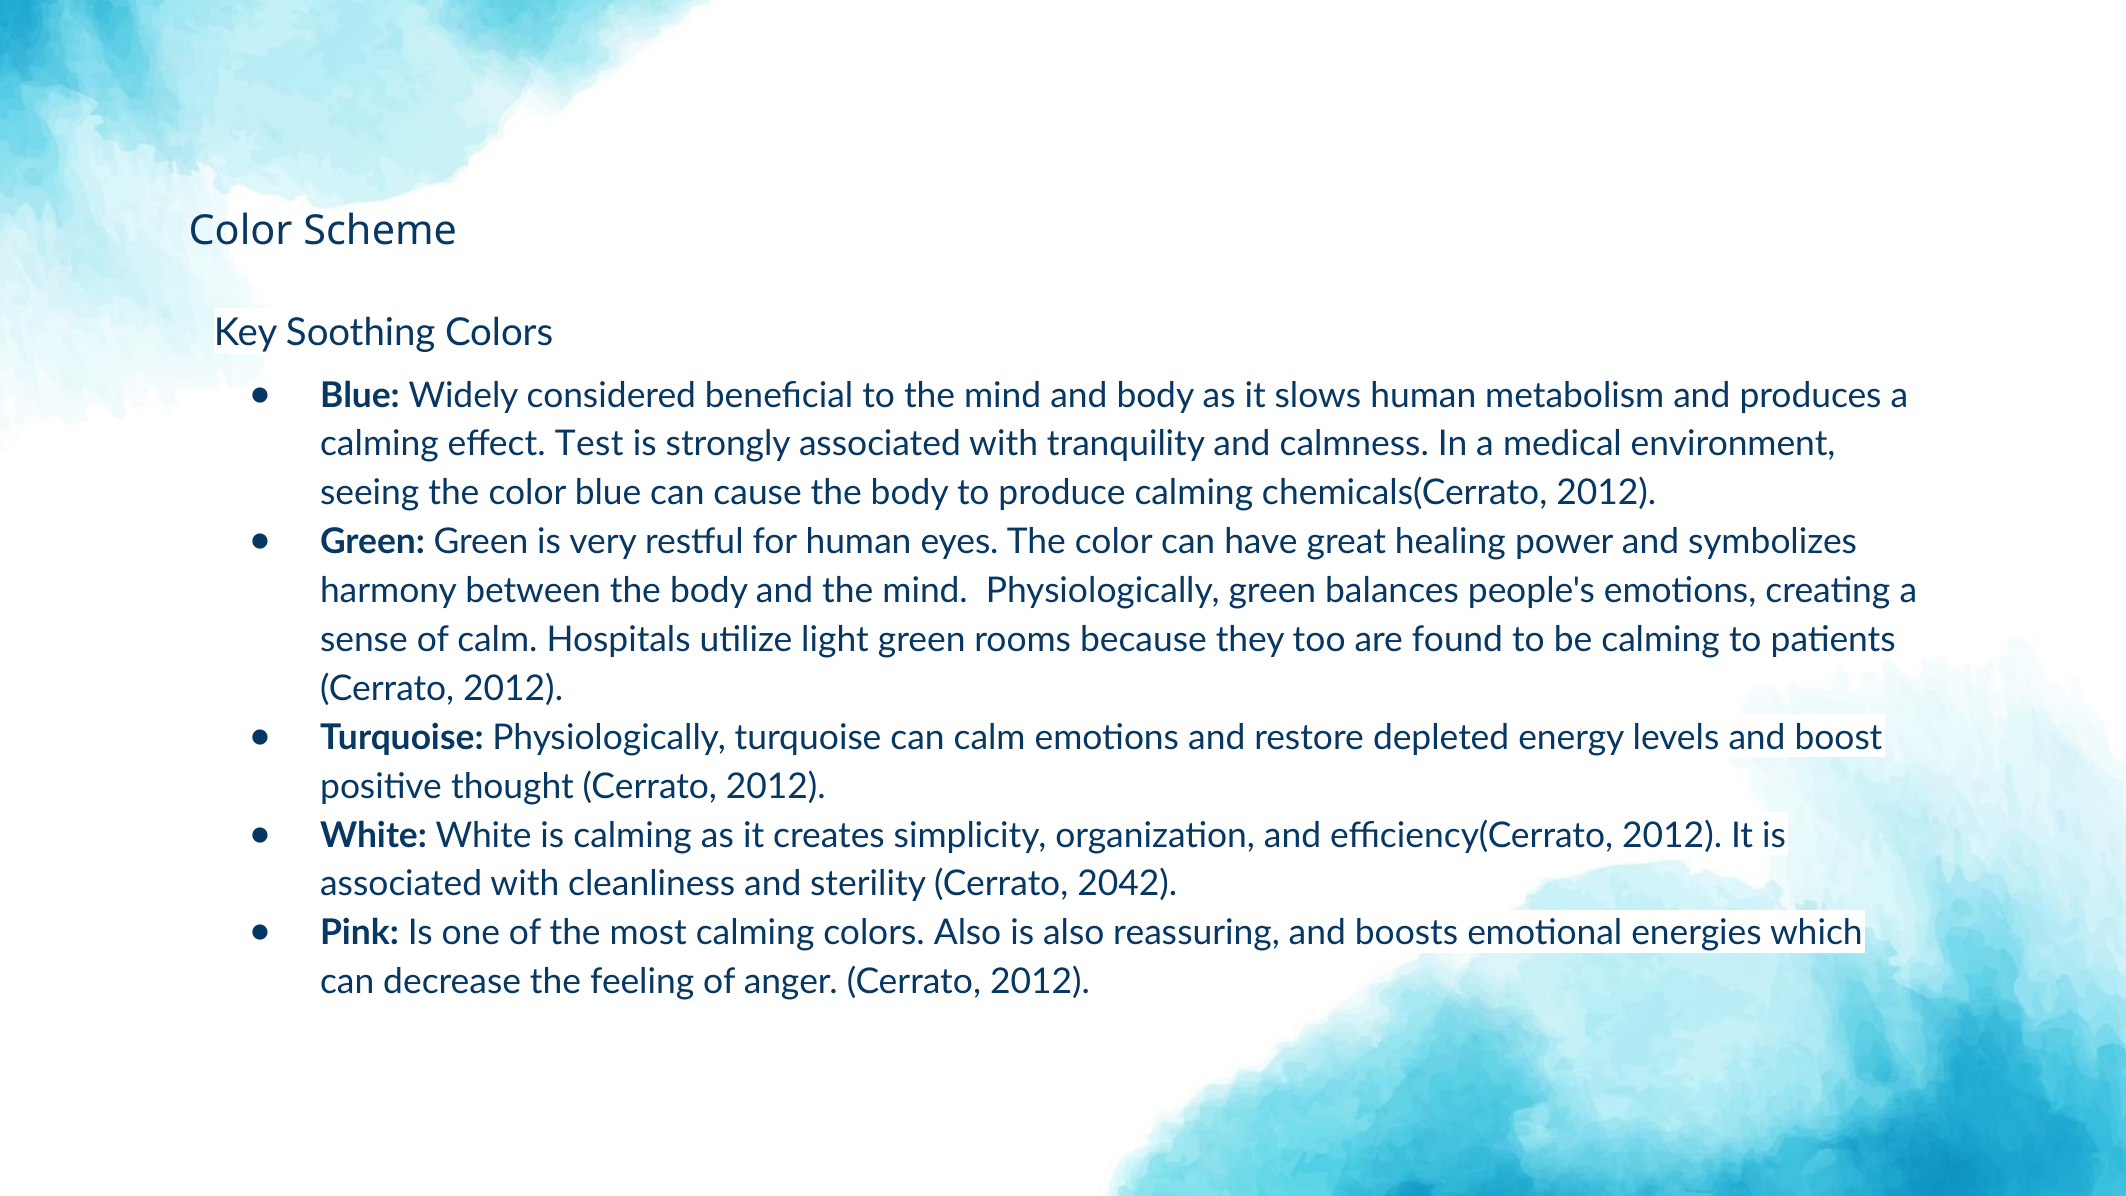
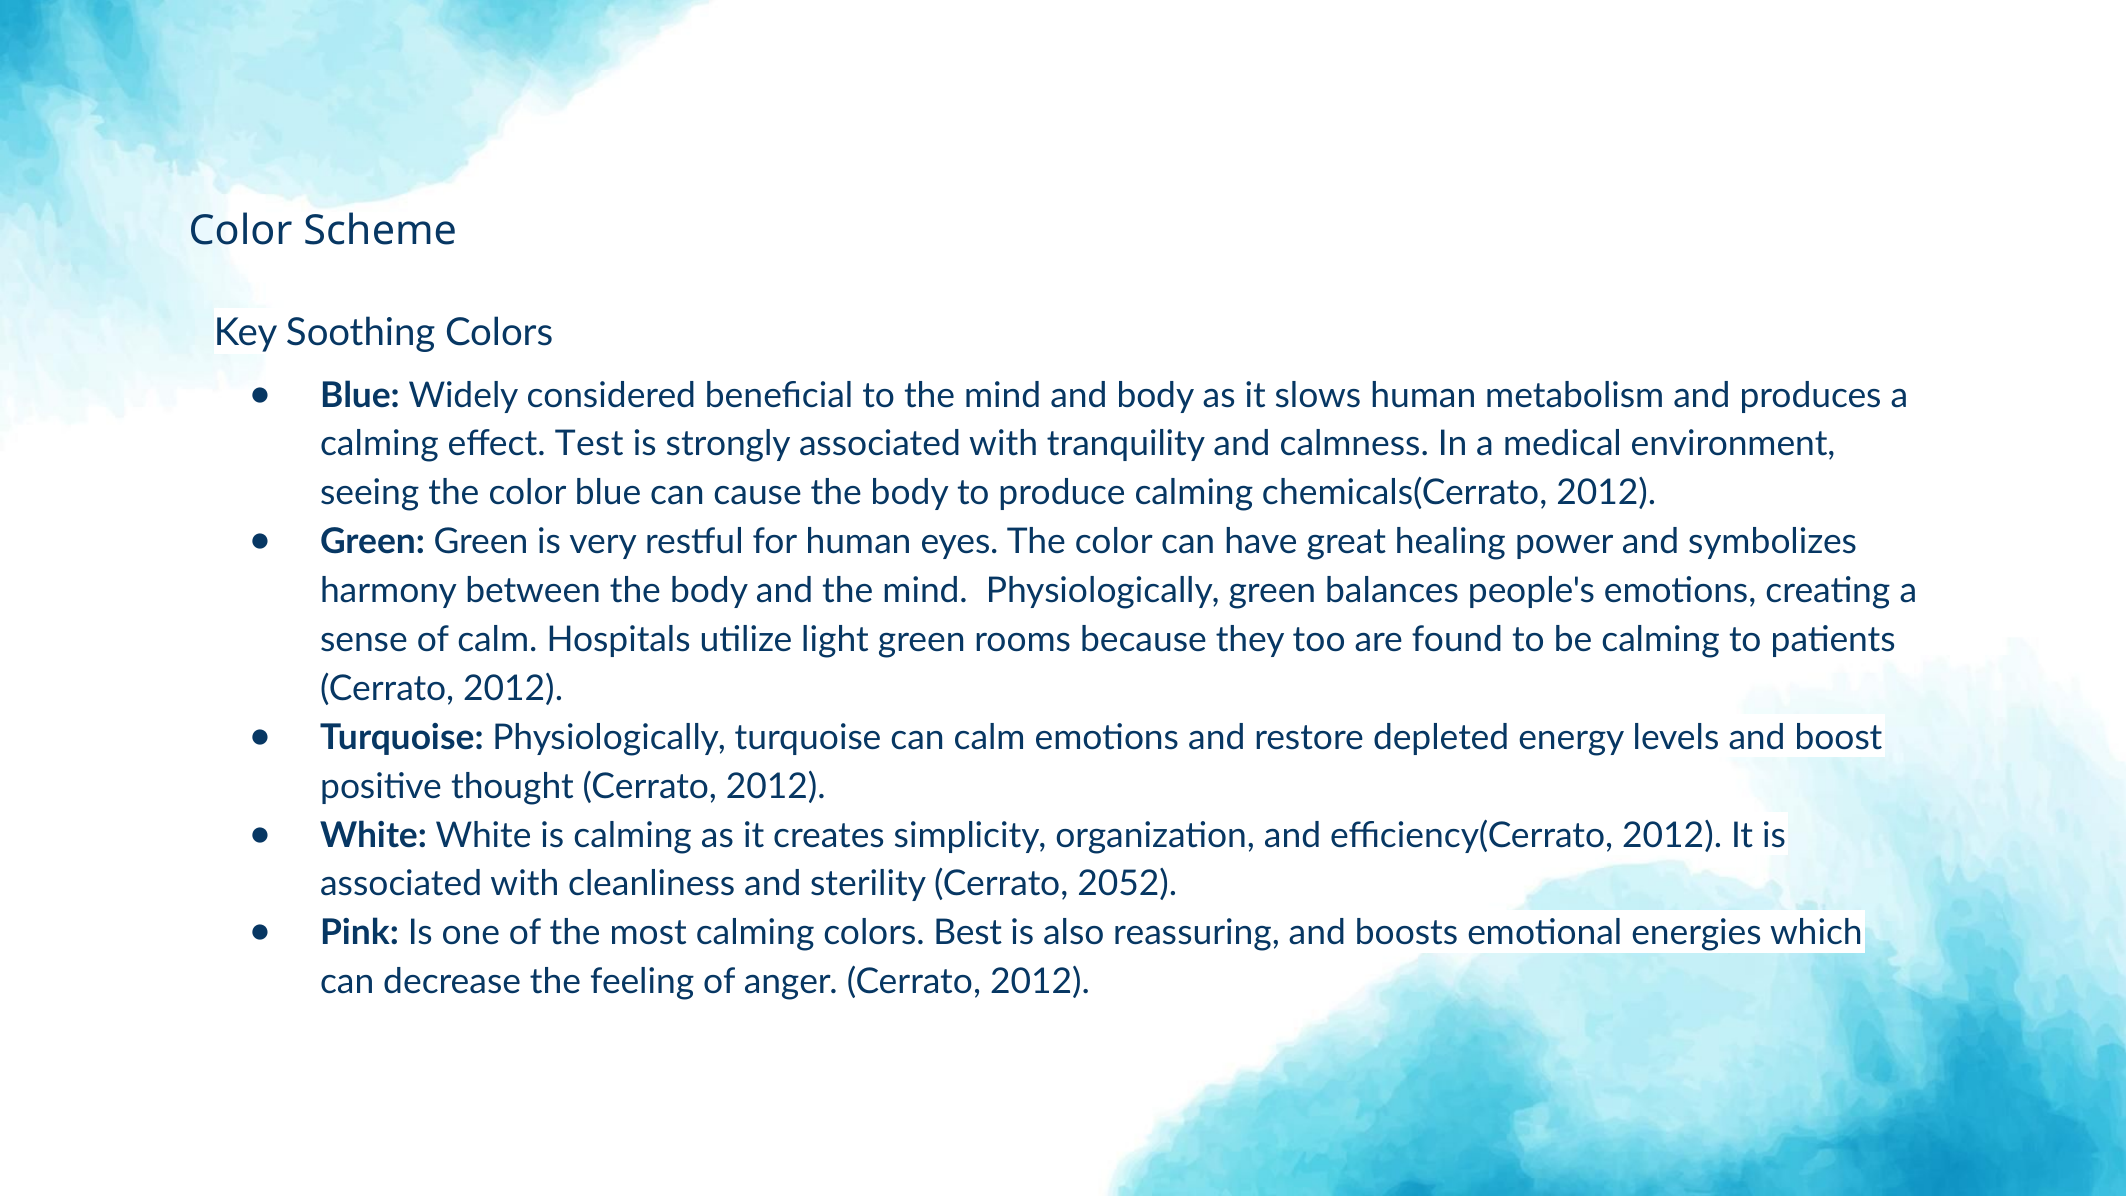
2042: 2042 -> 2052 (1127, 884)
colors Also: Also -> Best (968, 933)
